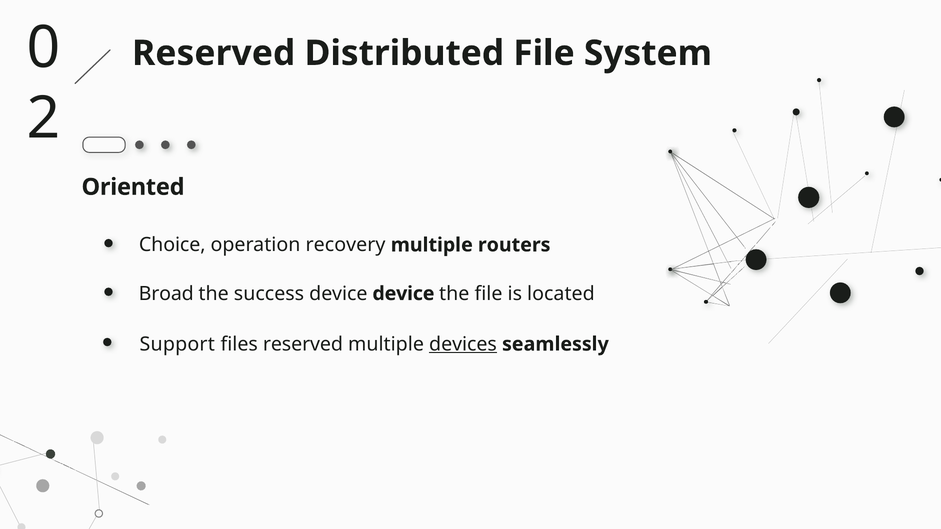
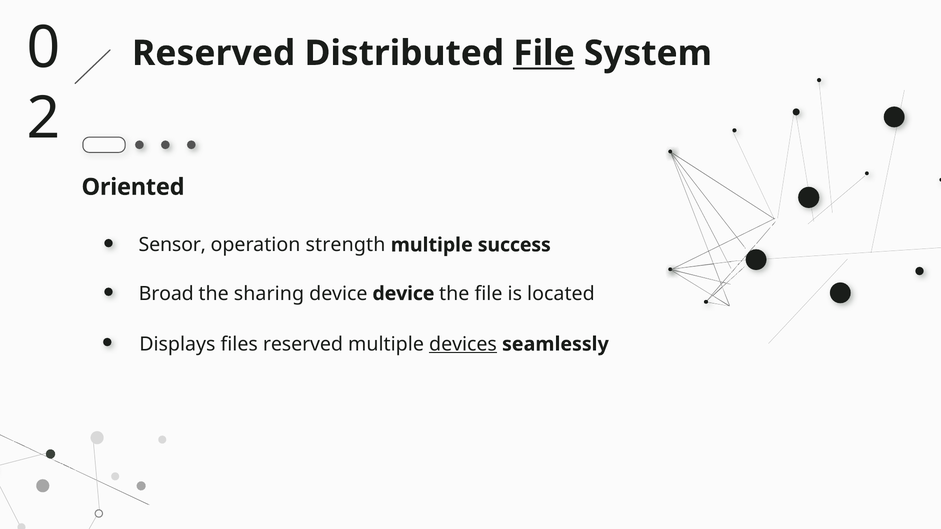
File underline: none -> present (544, 53)
Choice: Choice -> Sensor (172, 245)
recovery: recovery -> strength (345, 245)
routers: routers -> success (514, 245)
success: success -> sharing (269, 294)
Support: Support -> Displays (177, 344)
